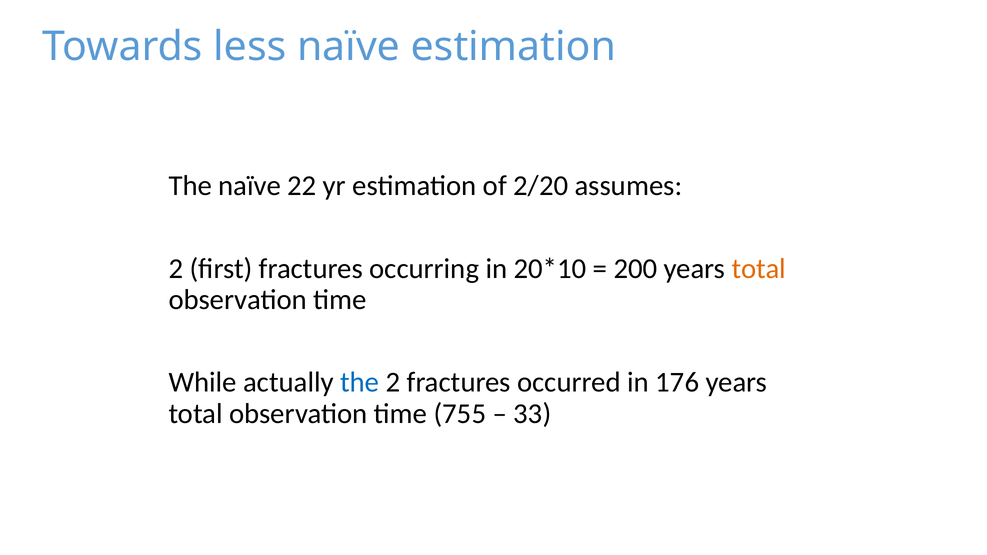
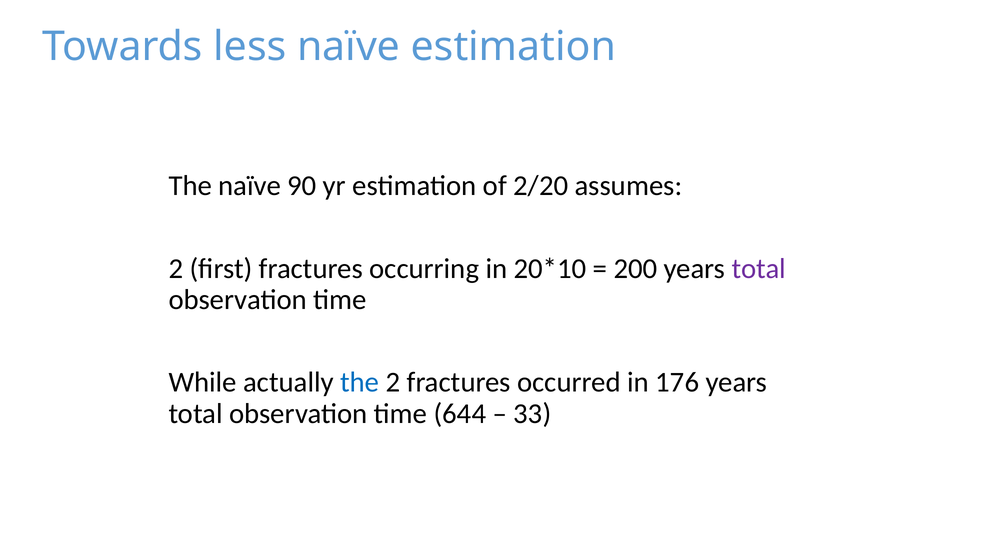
22: 22 -> 90 (302, 186)
total colour: orange -> purple (759, 269)
755: 755 -> 644 (460, 414)
